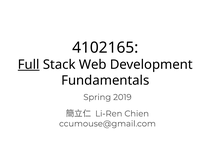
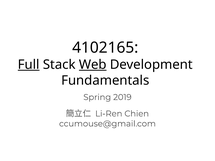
Web underline: none -> present (93, 65)
